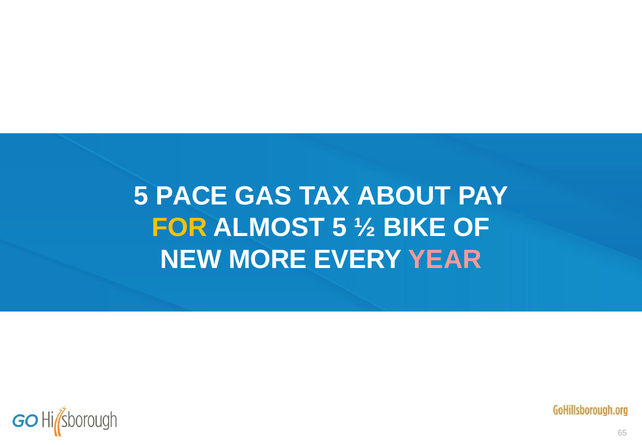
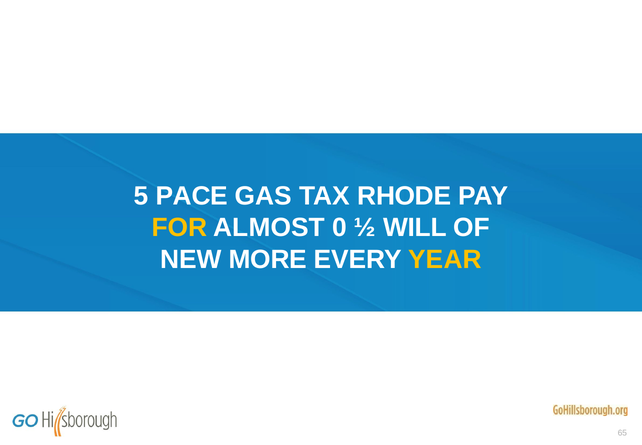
ABOUT: ABOUT -> RHODE (404, 196)
ALMOST 5: 5 -> 0 (339, 227)
BIKE: BIKE -> WILL (415, 227)
YEAR colour: pink -> yellow (445, 259)
